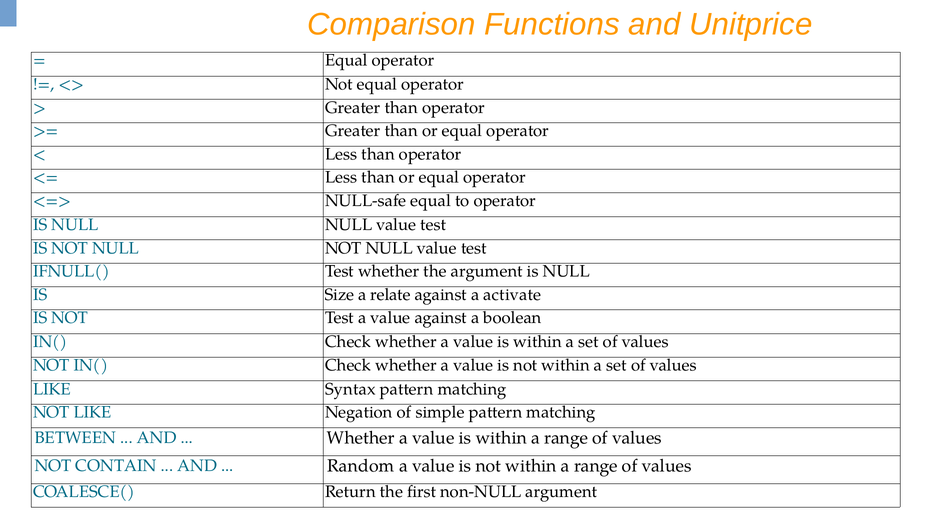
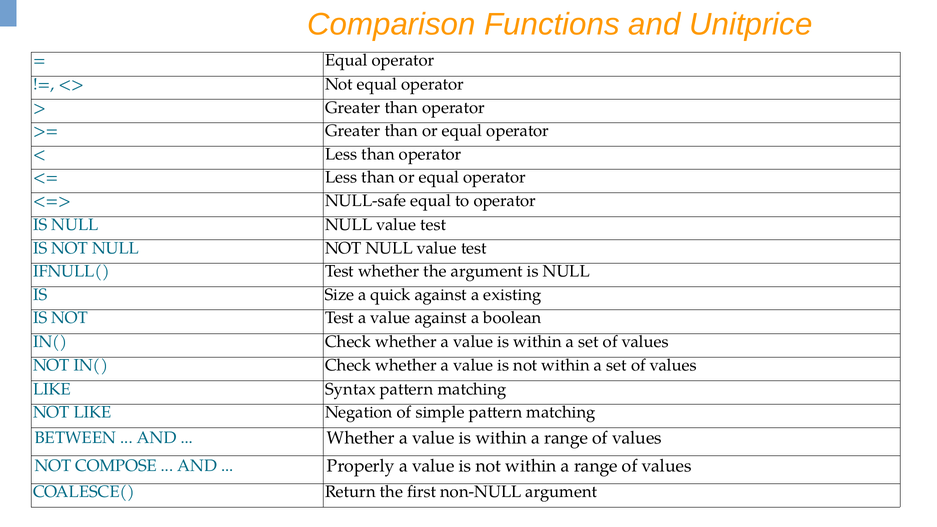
relate: relate -> quick (390, 295)
activate: activate -> existing (512, 295)
CONTAIN: CONTAIN -> COMPOSE (116, 466)
Random: Random -> Properly (361, 466)
